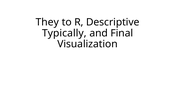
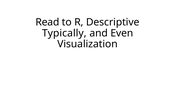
They: They -> Read (47, 22)
Final: Final -> Even (122, 33)
